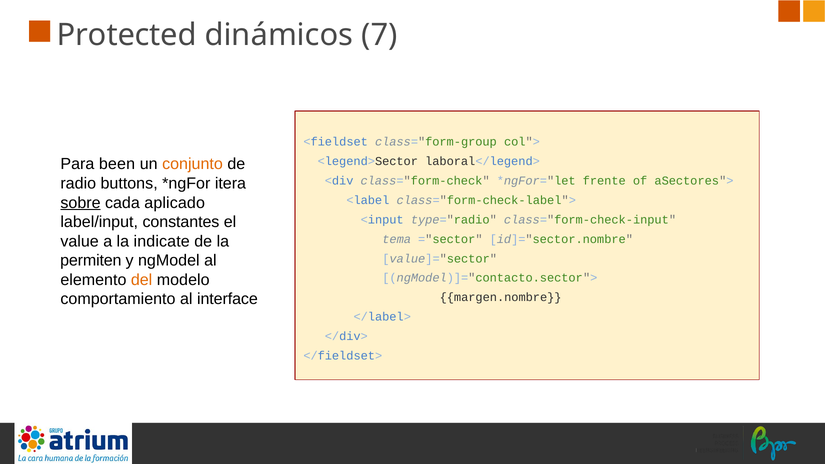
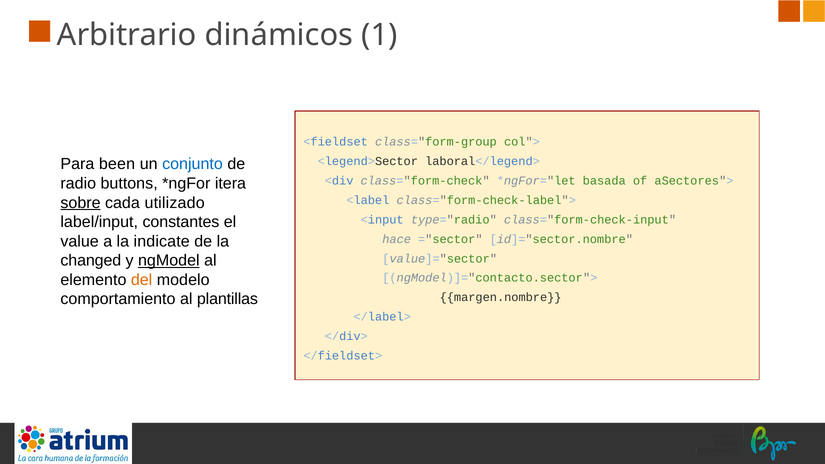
Protected: Protected -> Arbitrario (127, 35)
7: 7 -> 1 (379, 35)
conjunto colour: orange -> blue (193, 164)
frente: frente -> basada (604, 181)
aplicado: aplicado -> utilizado (175, 203)
tema: tema -> hace (397, 239)
permiten: permiten -> changed (91, 261)
ngModel underline: none -> present (169, 261)
interface: interface -> plantillas (227, 299)
